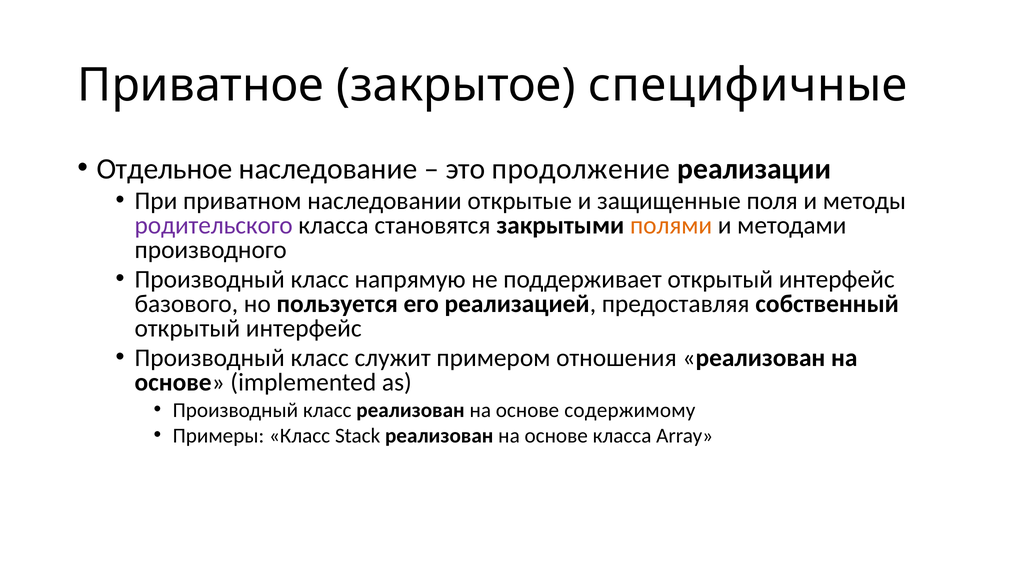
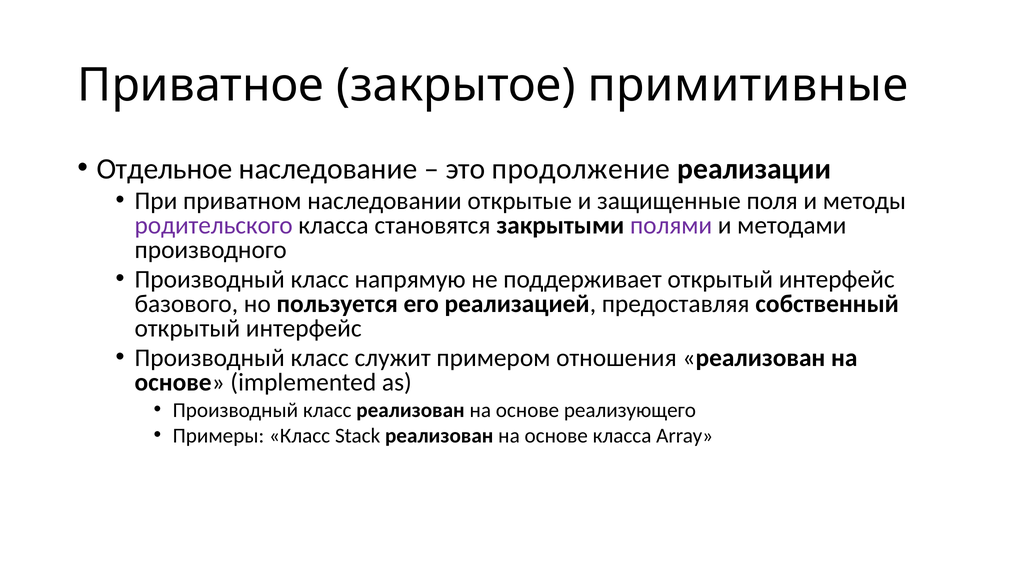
специфичные: специфичные -> примитивные (748, 85)
полями colour: orange -> purple (671, 225)
содержимому: содержимому -> реализующего (630, 410)
